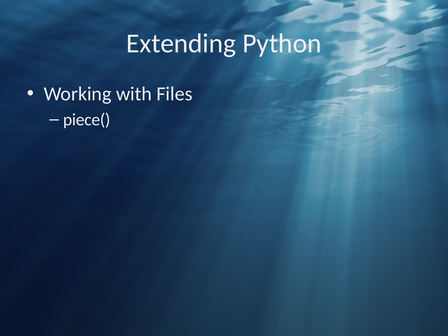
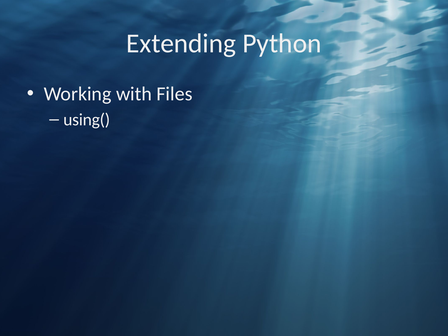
piece(: piece( -> using( (87, 120)
